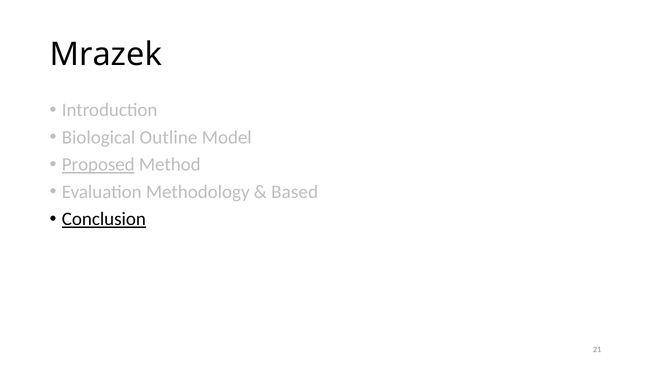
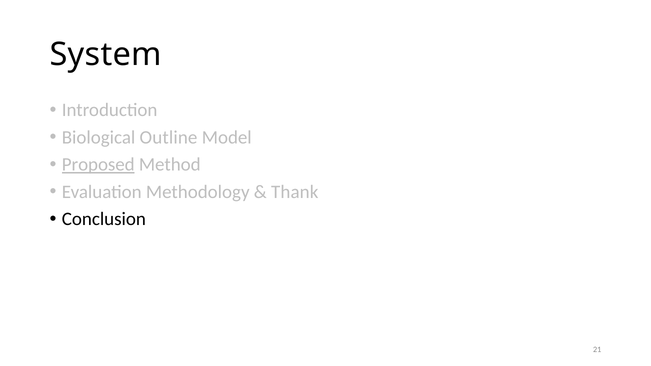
Mrazek: Mrazek -> System (106, 55)
Based: Based -> Thank (295, 192)
Conclusion underline: present -> none (104, 219)
